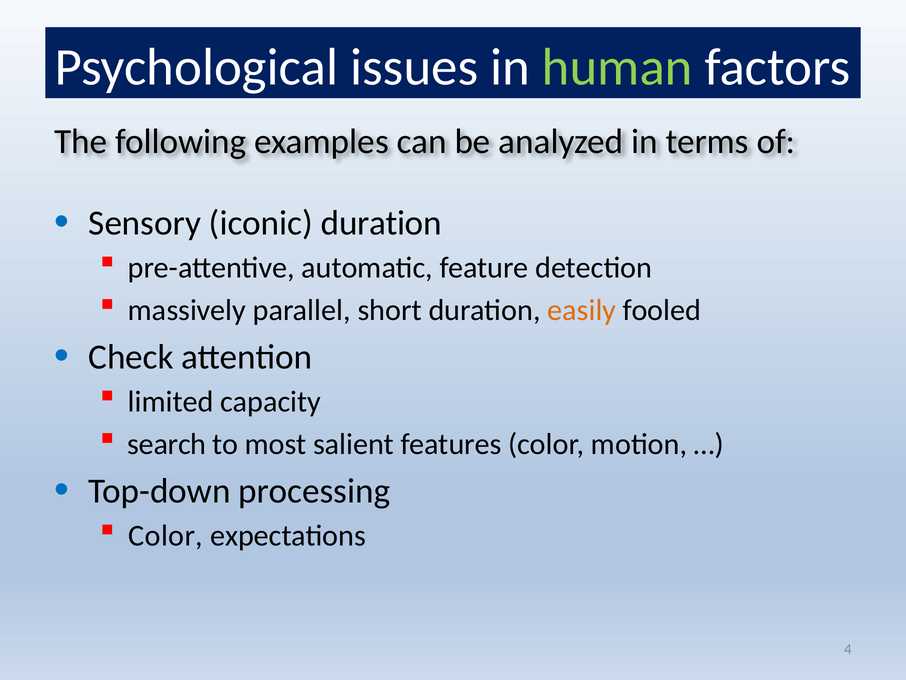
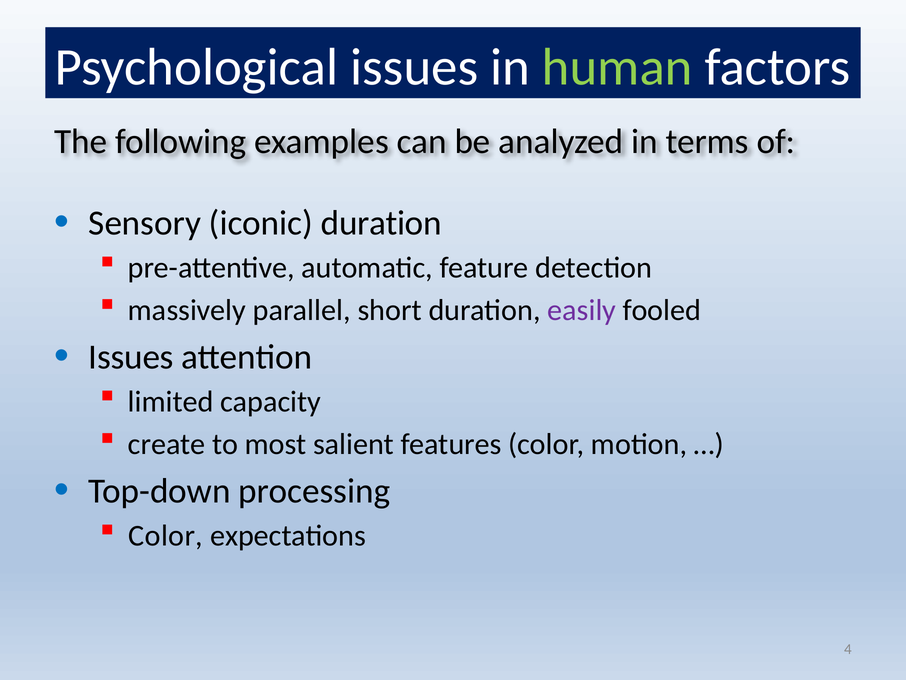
easily colour: orange -> purple (582, 310)
Check: Check -> Issues (131, 357)
search: search -> create (167, 444)
